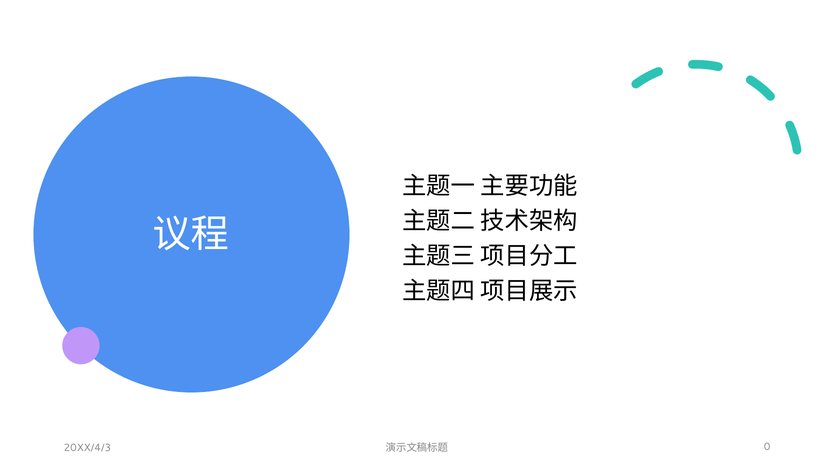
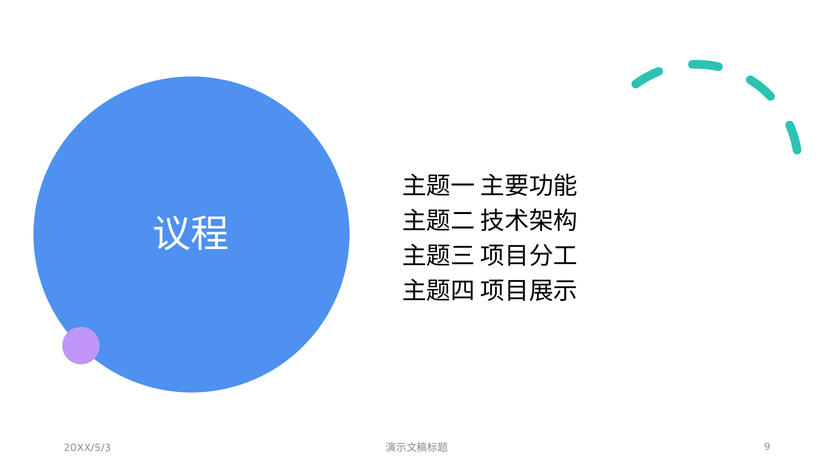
20XX/4/3: 20XX/4/3 -> 20XX/5/3 (87, 448)
0: 0 -> 9 (767, 447)
